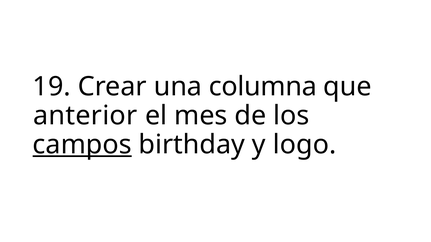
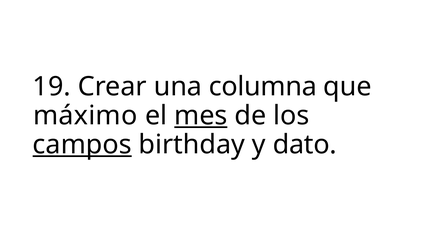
anterior: anterior -> máximo (85, 116)
mes underline: none -> present (201, 116)
logo: logo -> dato (305, 145)
